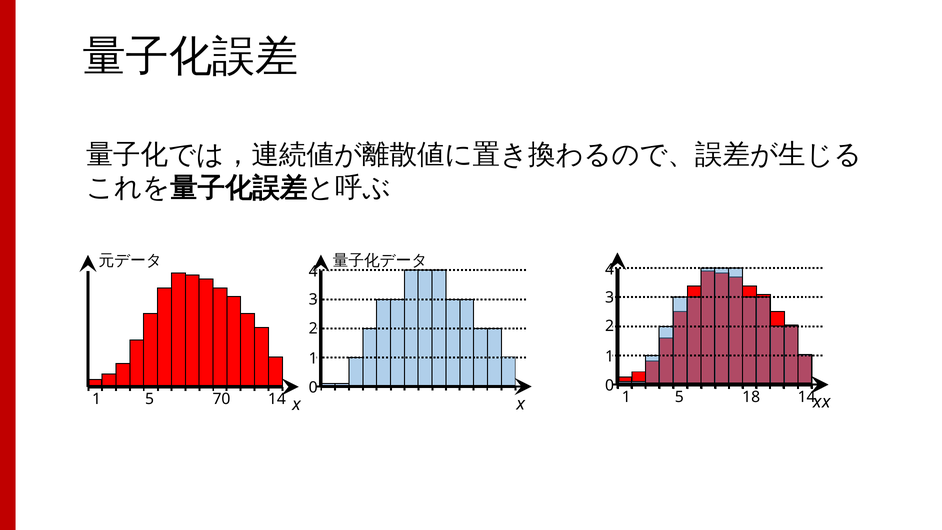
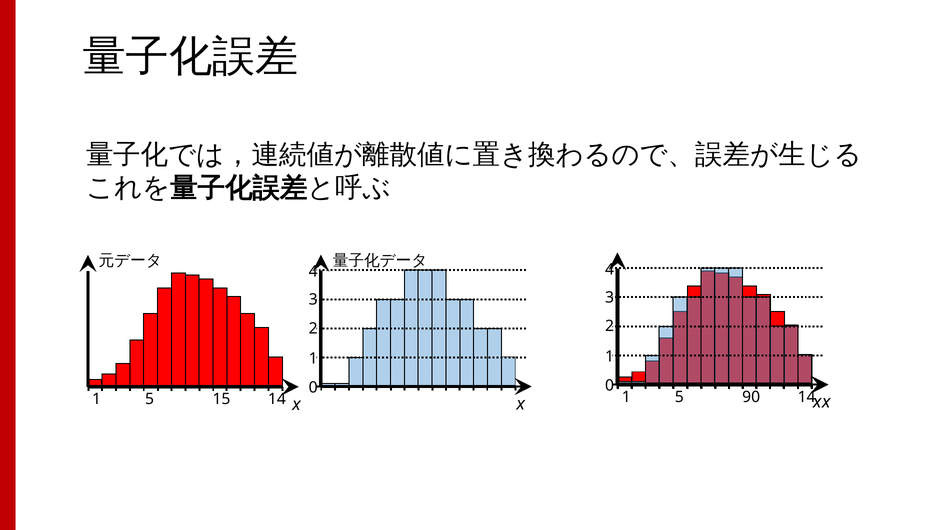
18: 18 -> 90 (751, 397)
70: 70 -> 15 (221, 399)
